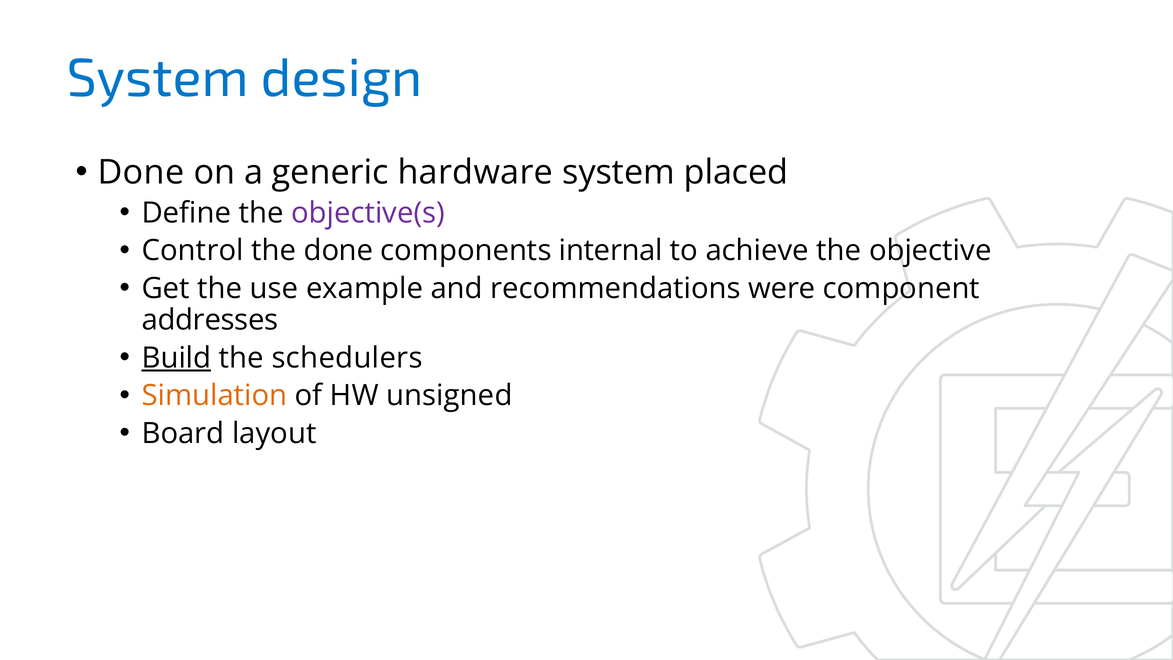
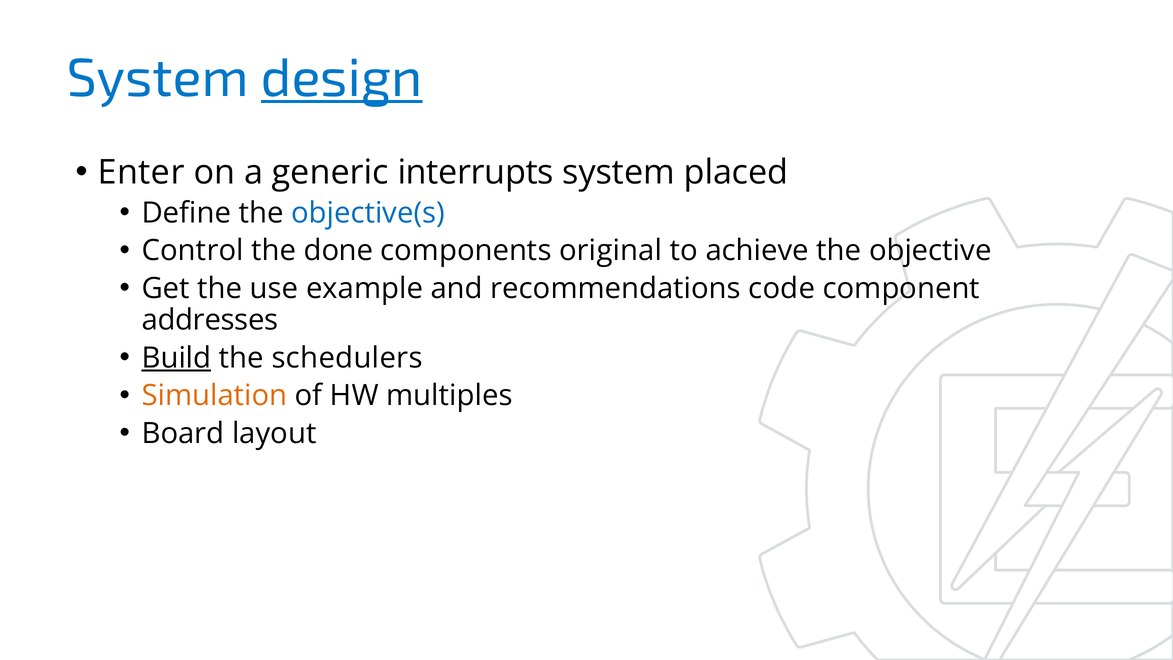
design underline: none -> present (342, 78)
Done: Done -> Enter (141, 172)
hardware: hardware -> interrupts (476, 172)
objective(s colour: purple -> blue (368, 213)
internal: internal -> original (611, 251)
were: were -> code (782, 288)
unsigned: unsigned -> multiples (449, 396)
